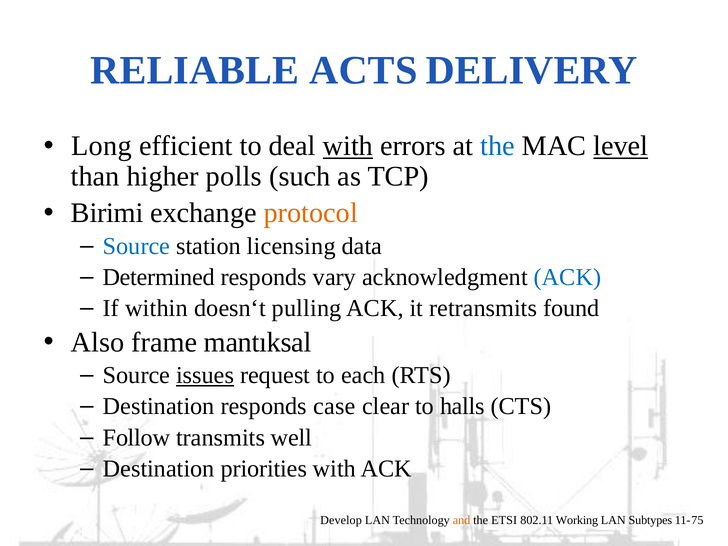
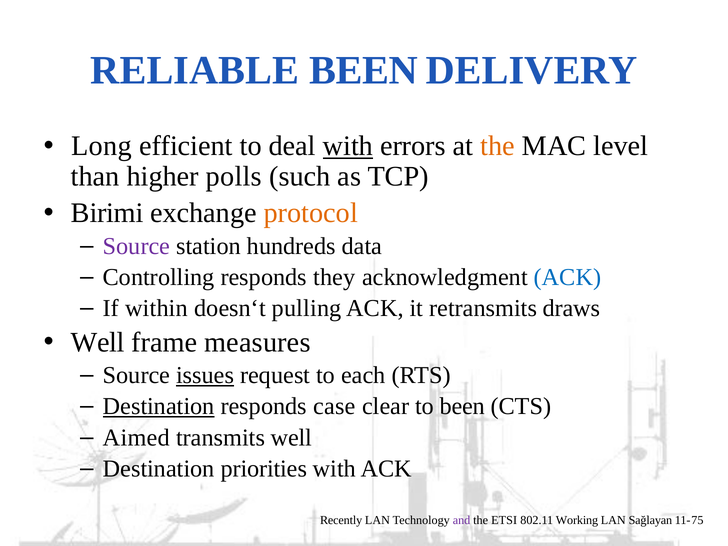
RELIABLE ACTS: ACTS -> BEEN (364, 70)
the colour: blue -> orange (498, 146)
level underline: present -> none (621, 146)
Source colour: blue -> purple (136, 246)
licensing: licensing -> hundreds (291, 246)
Determined: Determined -> Controlling (159, 277)
vary: vary -> they (334, 277)
found: found -> draws (571, 308)
Also: Also -> Well (98, 342)
mantıksal: mantıksal -> measures (257, 342)
Destination underline: none -> present (159, 406)
to halls: halls -> been (462, 406)
Follow: Follow -> Aimed (136, 438)
Develop: Develop -> Recently (341, 520)
and colour: orange -> purple (462, 520)
Subtypes: Subtypes -> Sağlayan (650, 520)
